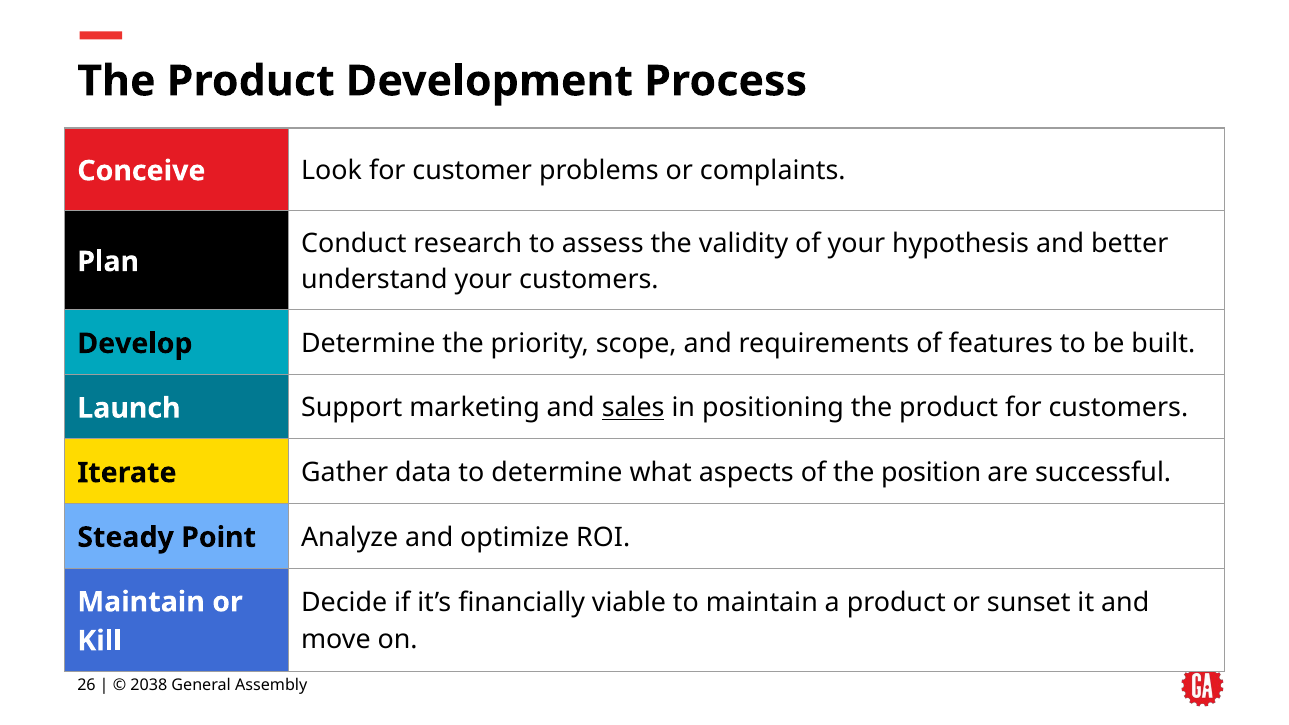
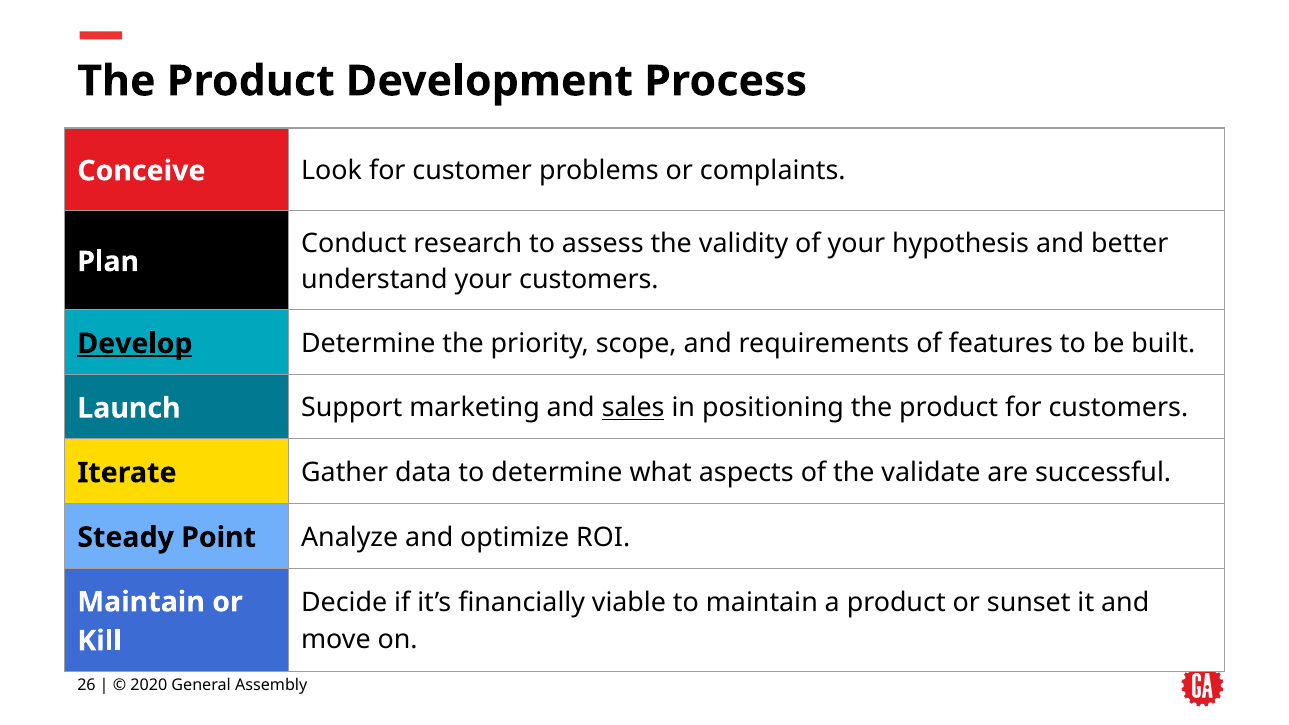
Develop underline: none -> present (135, 344)
position: position -> validate (931, 473)
2038: 2038 -> 2020 (149, 685)
